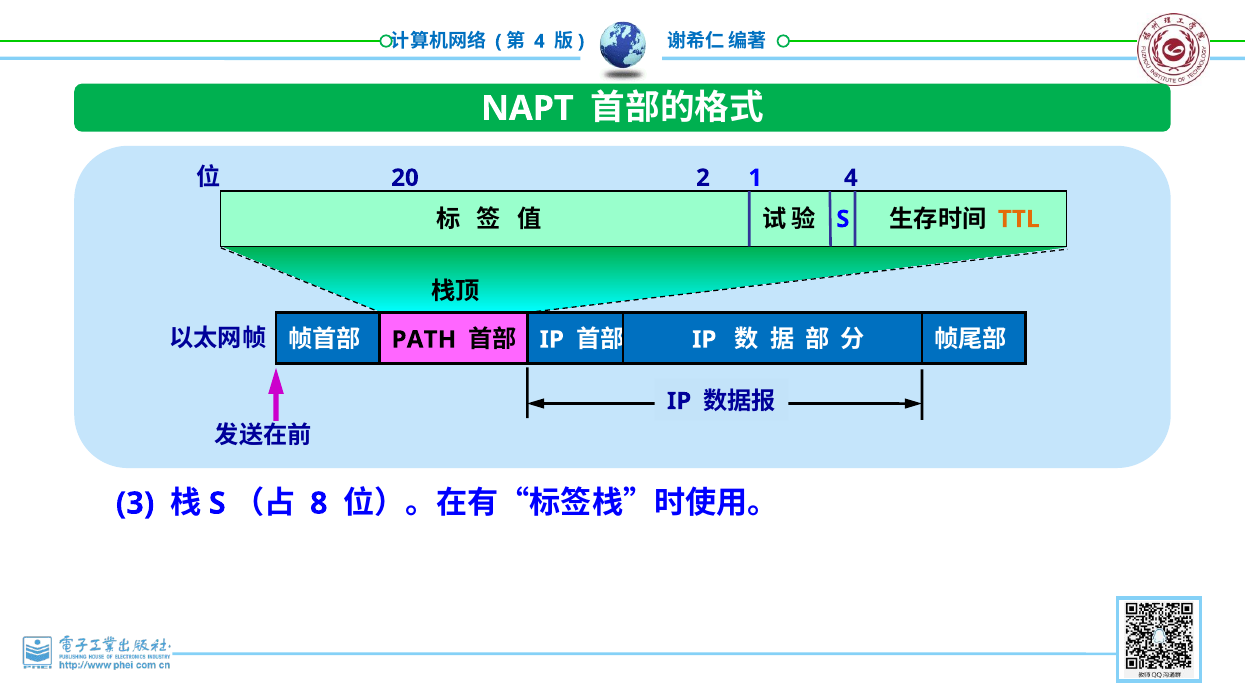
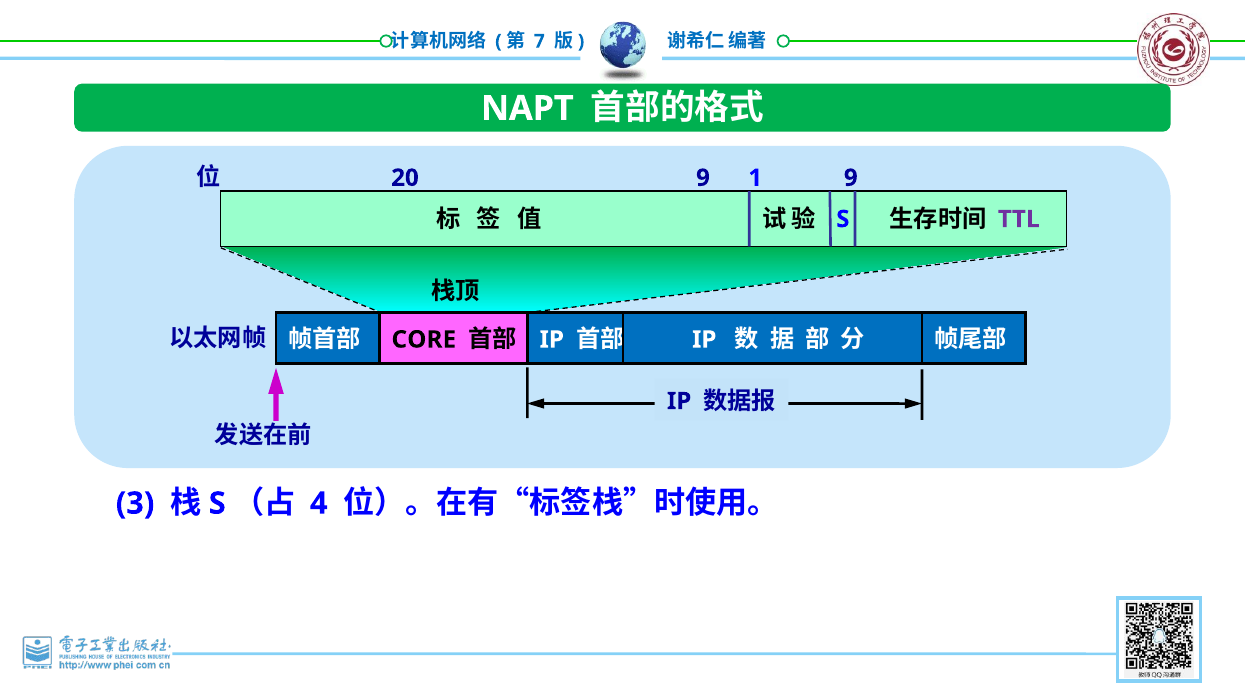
4: 4 -> 7 (539, 41)
20 2: 2 -> 9 (703, 178)
1 4: 4 -> 9 (851, 178)
TTL colour: orange -> purple (1019, 219)
PATH: PATH -> CORE (424, 340)
8: 8 -> 4 (319, 504)
